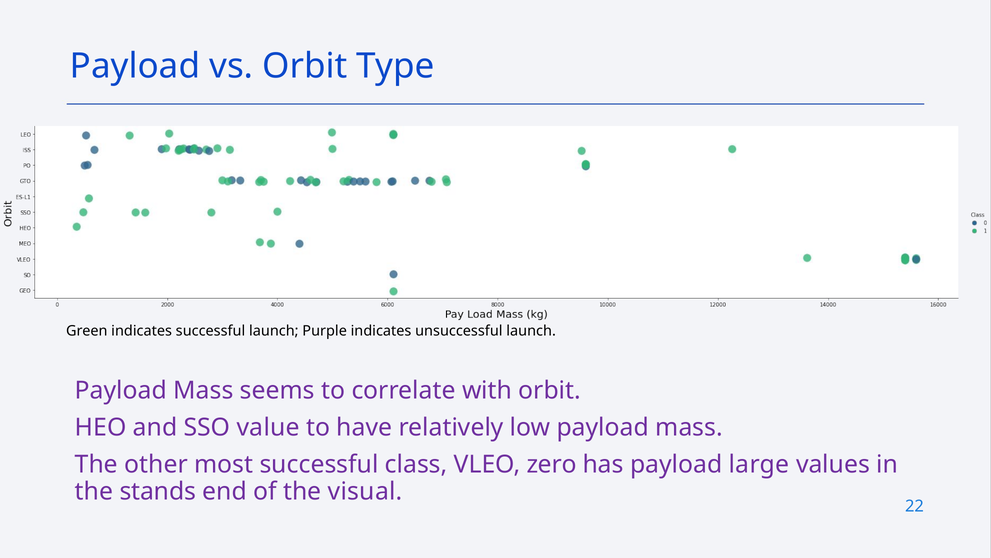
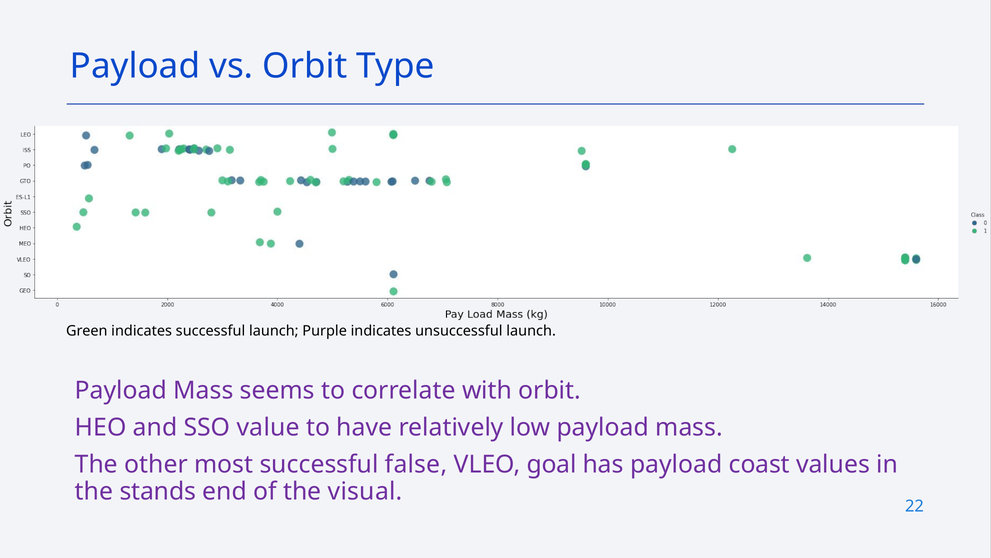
class: class -> false (416, 464)
zero: zero -> goal (552, 464)
large: large -> coast (759, 464)
